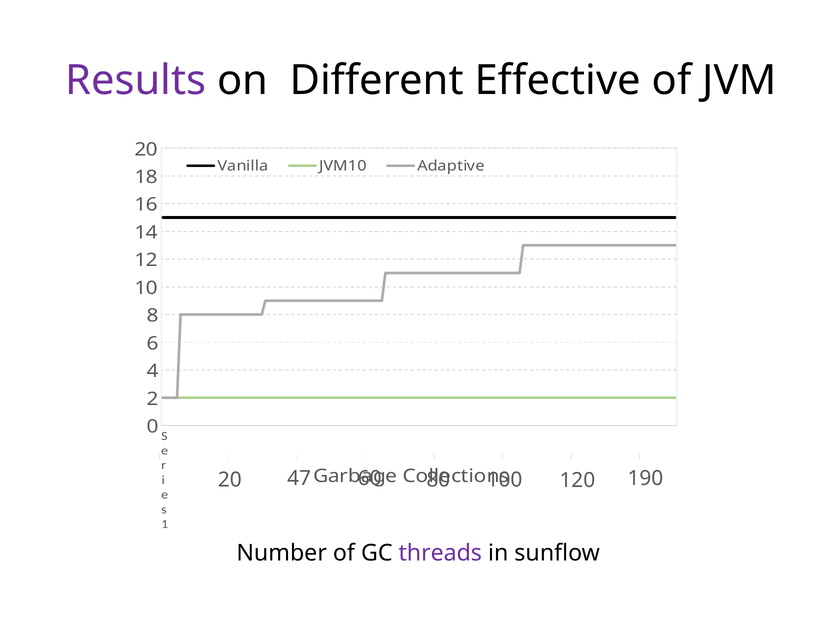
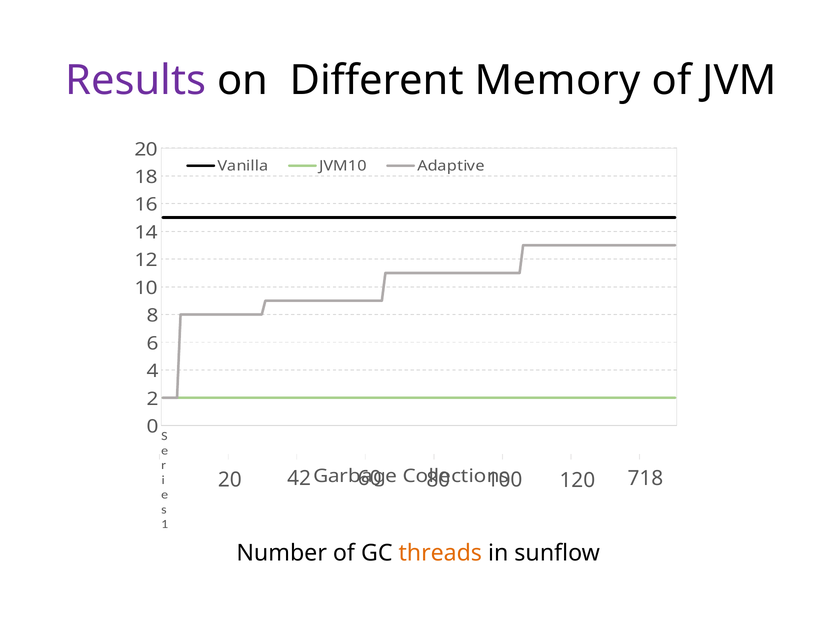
Effective: Effective -> Memory (558, 81)
47: 47 -> 42 (299, 478)
190: 190 -> 718 (645, 478)
threads colour: purple -> orange (440, 553)
